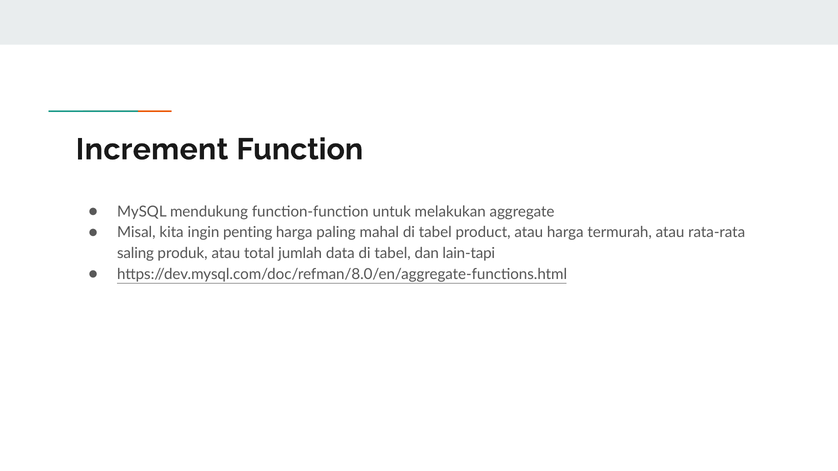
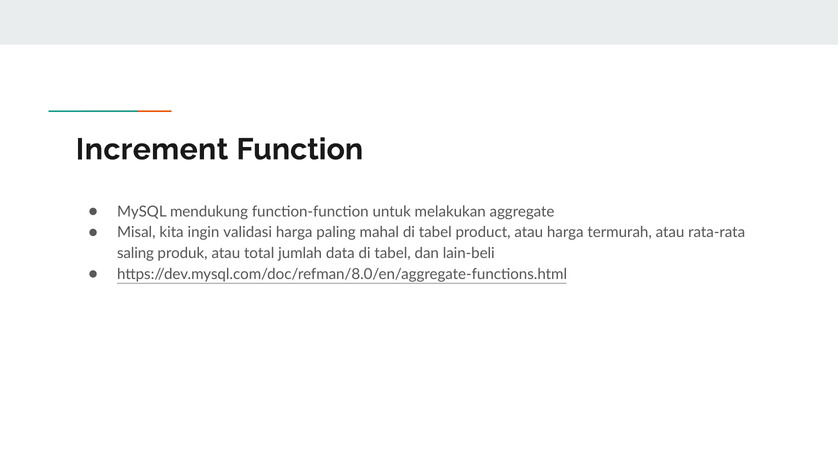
penting: penting -> validasi (248, 233)
lain-tapi: lain-tapi -> lain-beli (469, 254)
